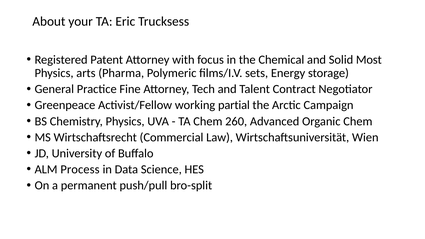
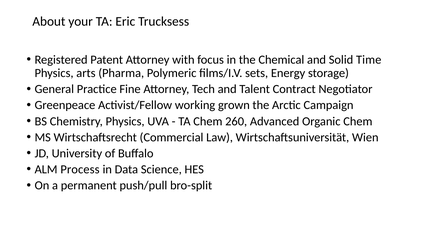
Most: Most -> Time (369, 60)
partial: partial -> grown (234, 105)
